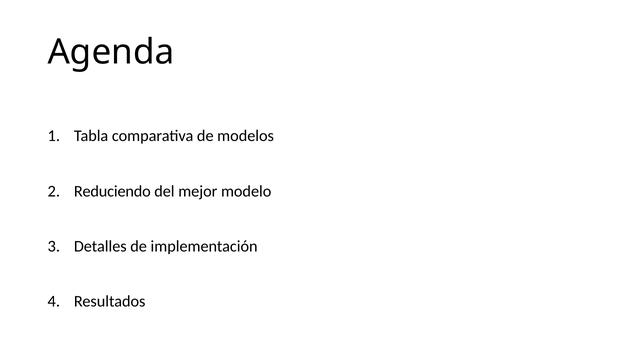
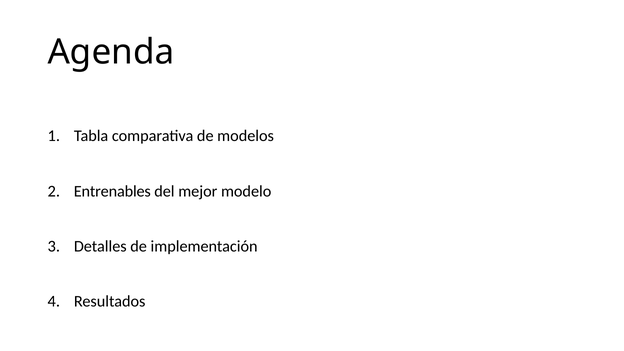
Reduciendo: Reduciendo -> Entrenables (112, 191)
